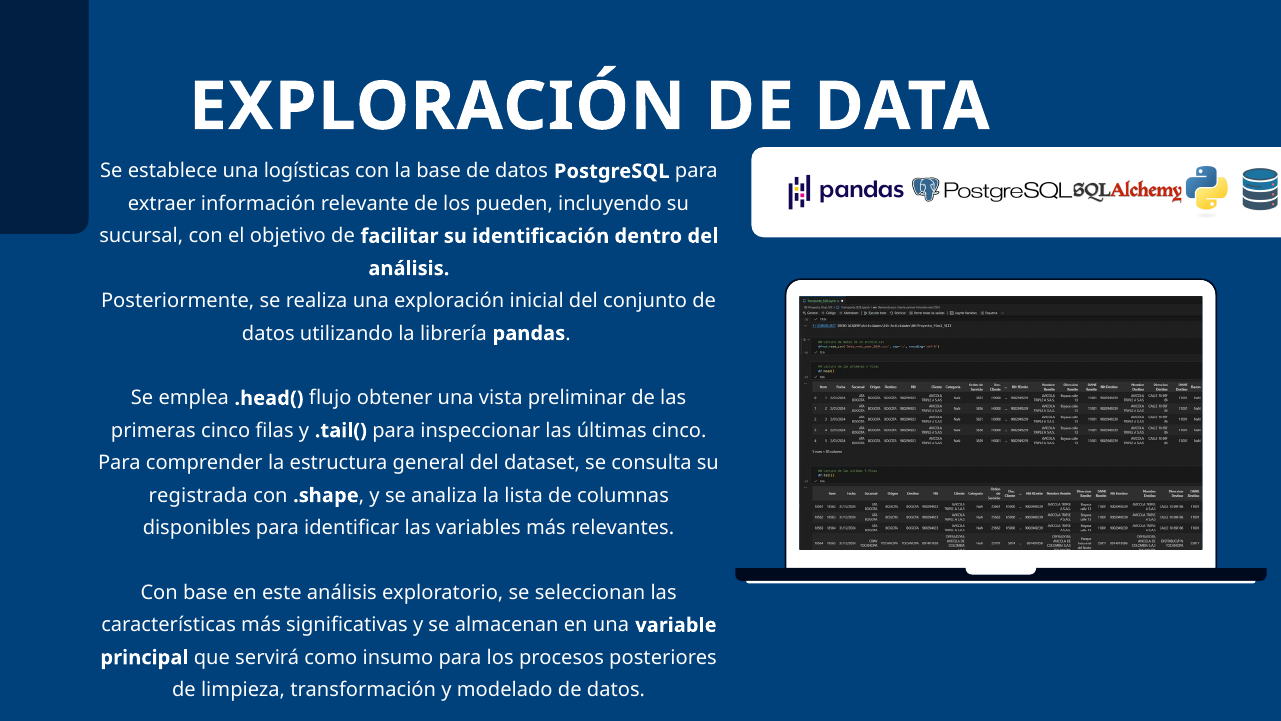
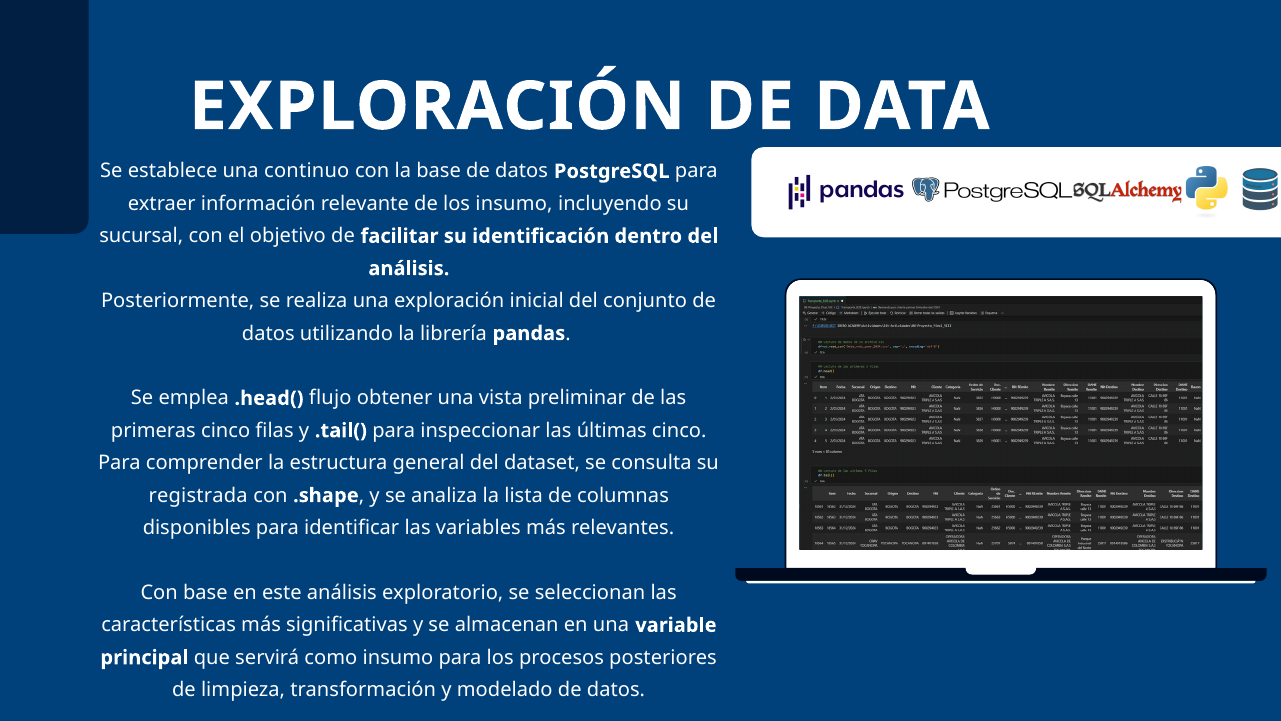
logísticas: logísticas -> continuo (307, 171)
los pueden: pueden -> insumo (514, 204)
